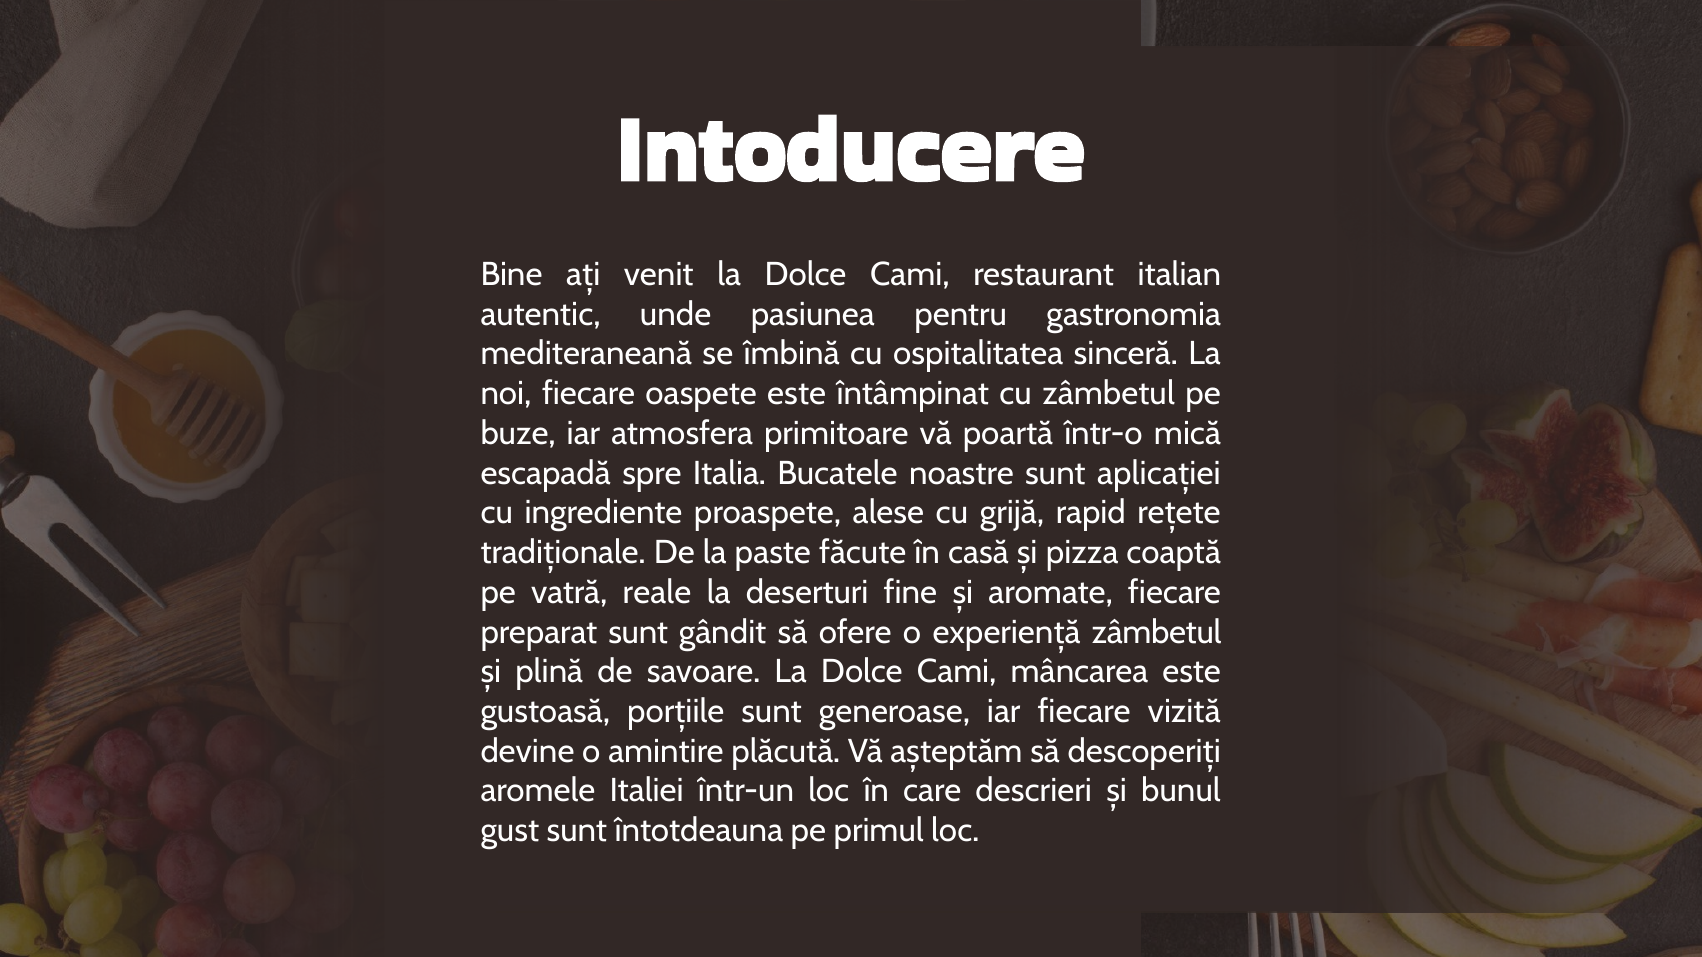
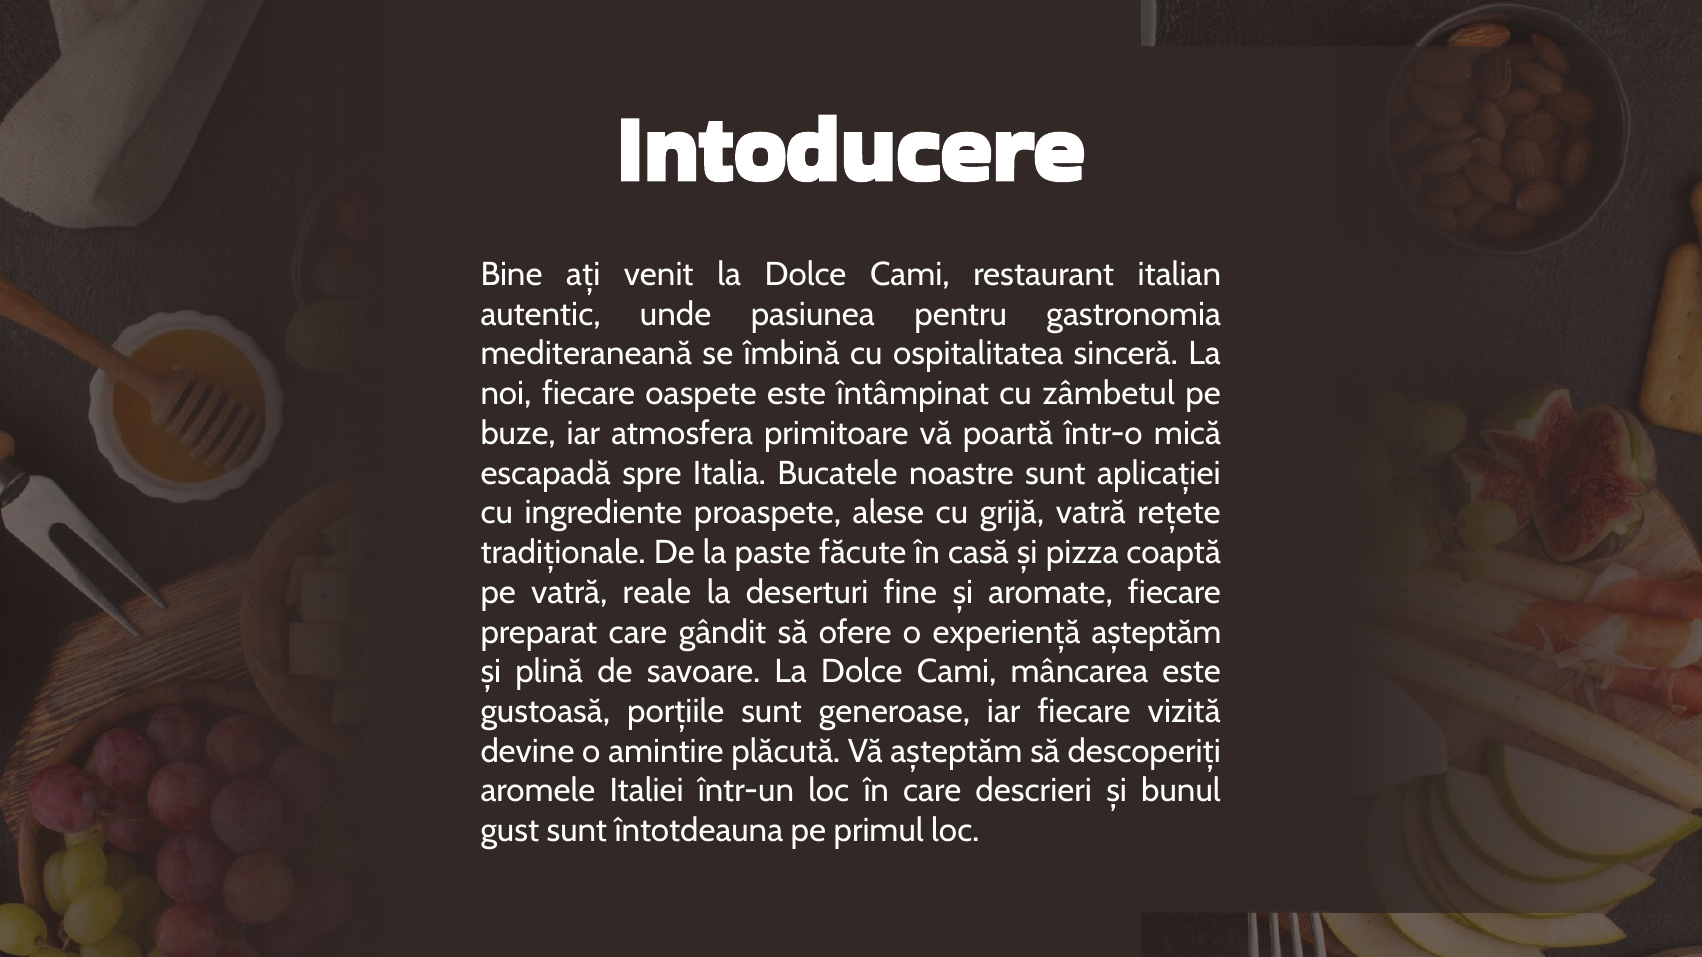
grijă rapid: rapid -> vatră (1091, 513)
preparat sunt: sunt -> care (638, 632)
experiență zâmbetul: zâmbetul -> așteptăm (1156, 632)
